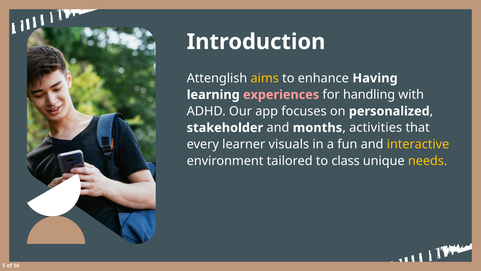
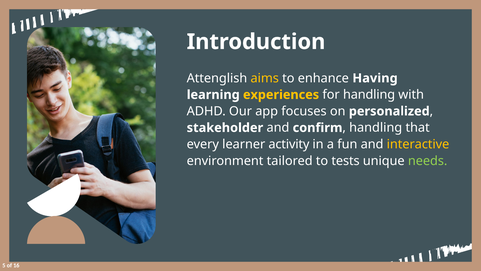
experiences colour: pink -> yellow (281, 95)
months: months -> confirm (318, 128)
activities: activities -> handling (376, 128)
visuals: visuals -> activity (289, 144)
class: class -> tests (346, 161)
needs colour: yellow -> light green (428, 161)
